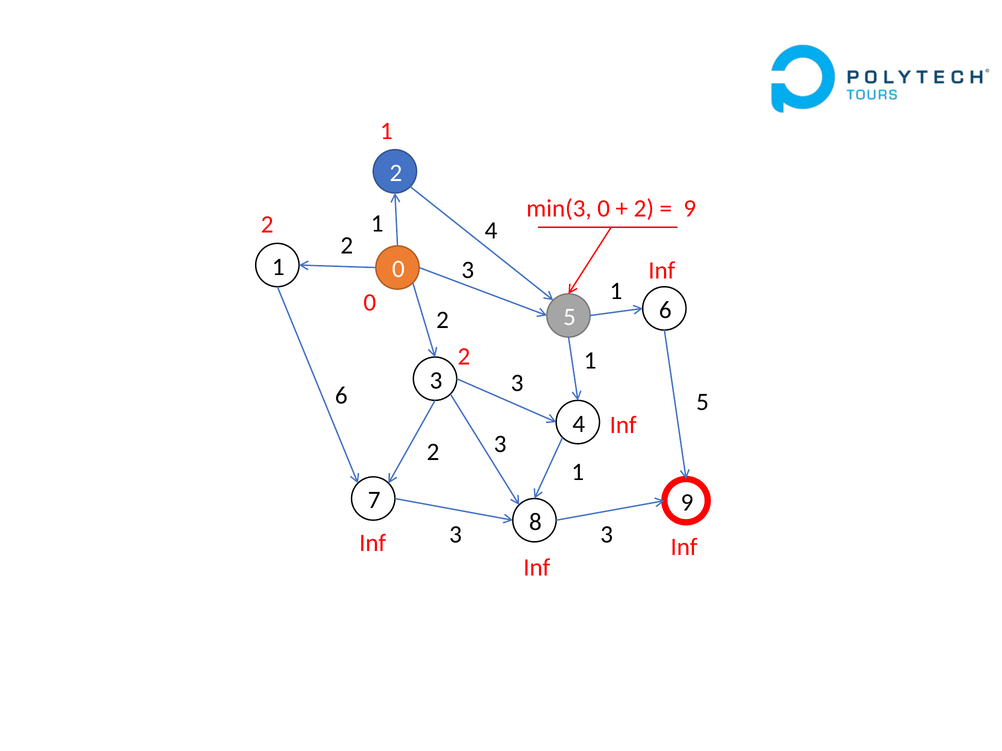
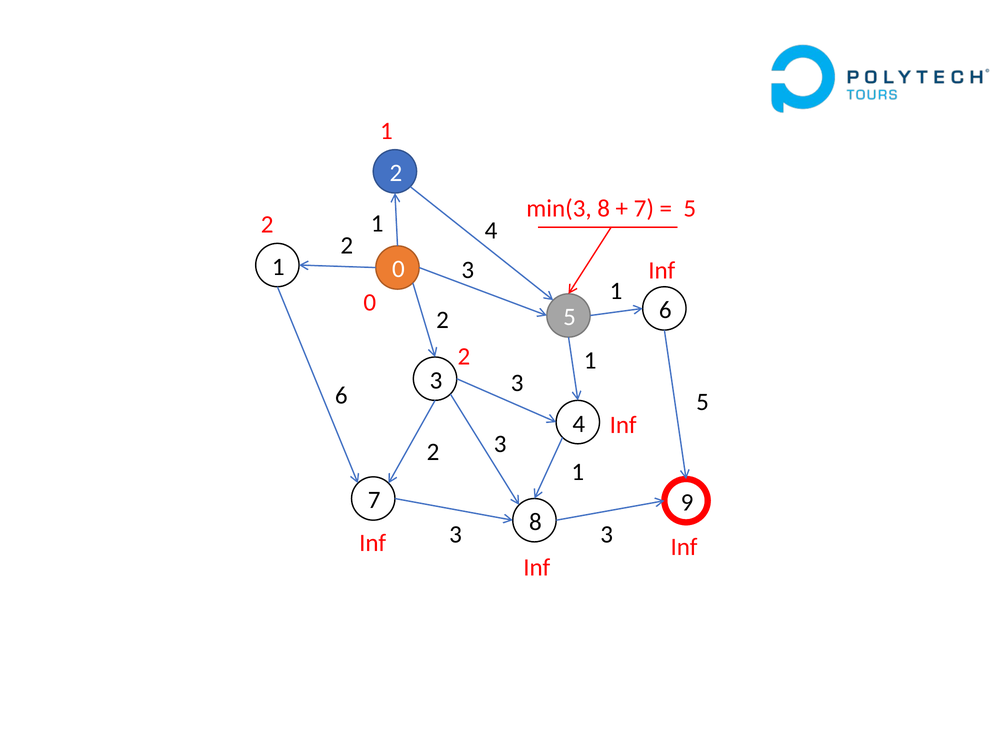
min(3 0: 0 -> 8 (604, 209)
2: 2 -> 7 (644, 209)
9: 9 -> 5 (690, 209)
